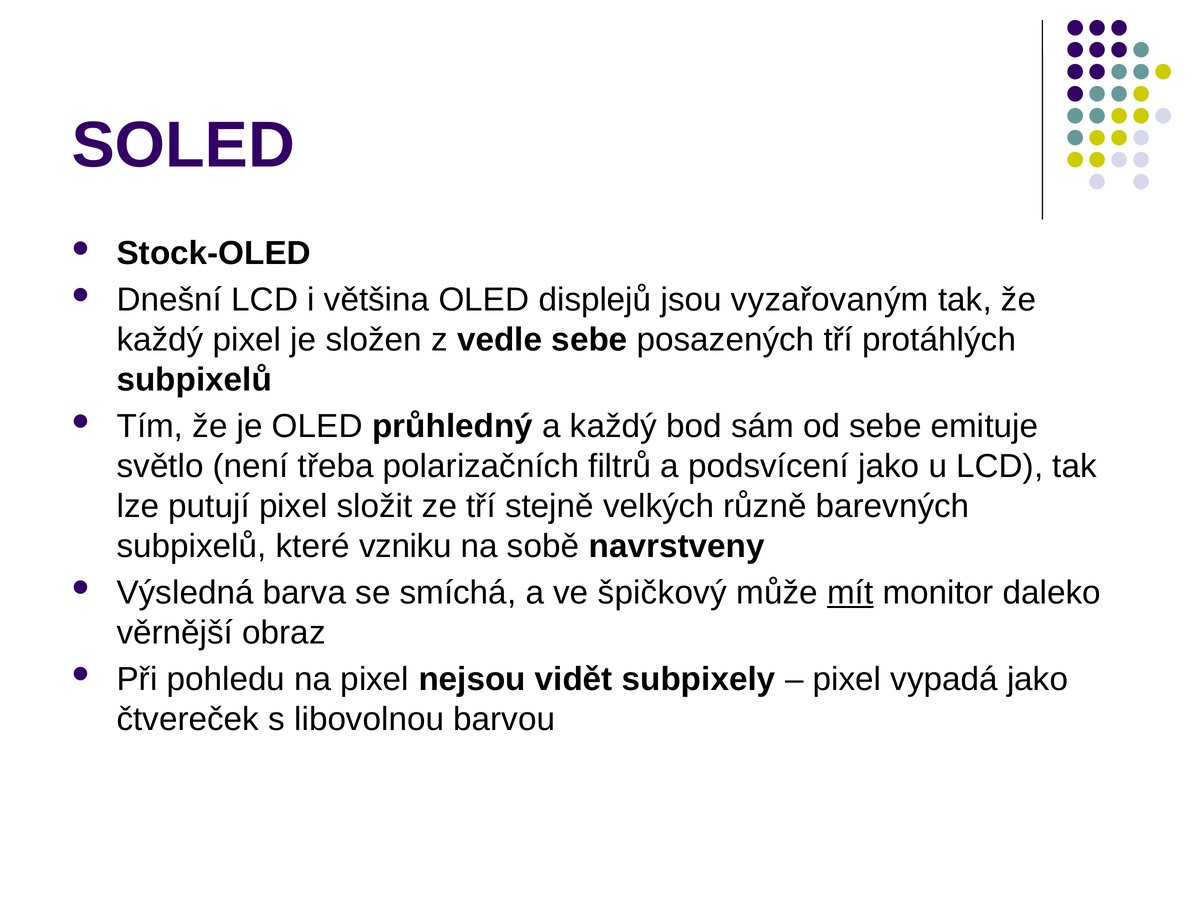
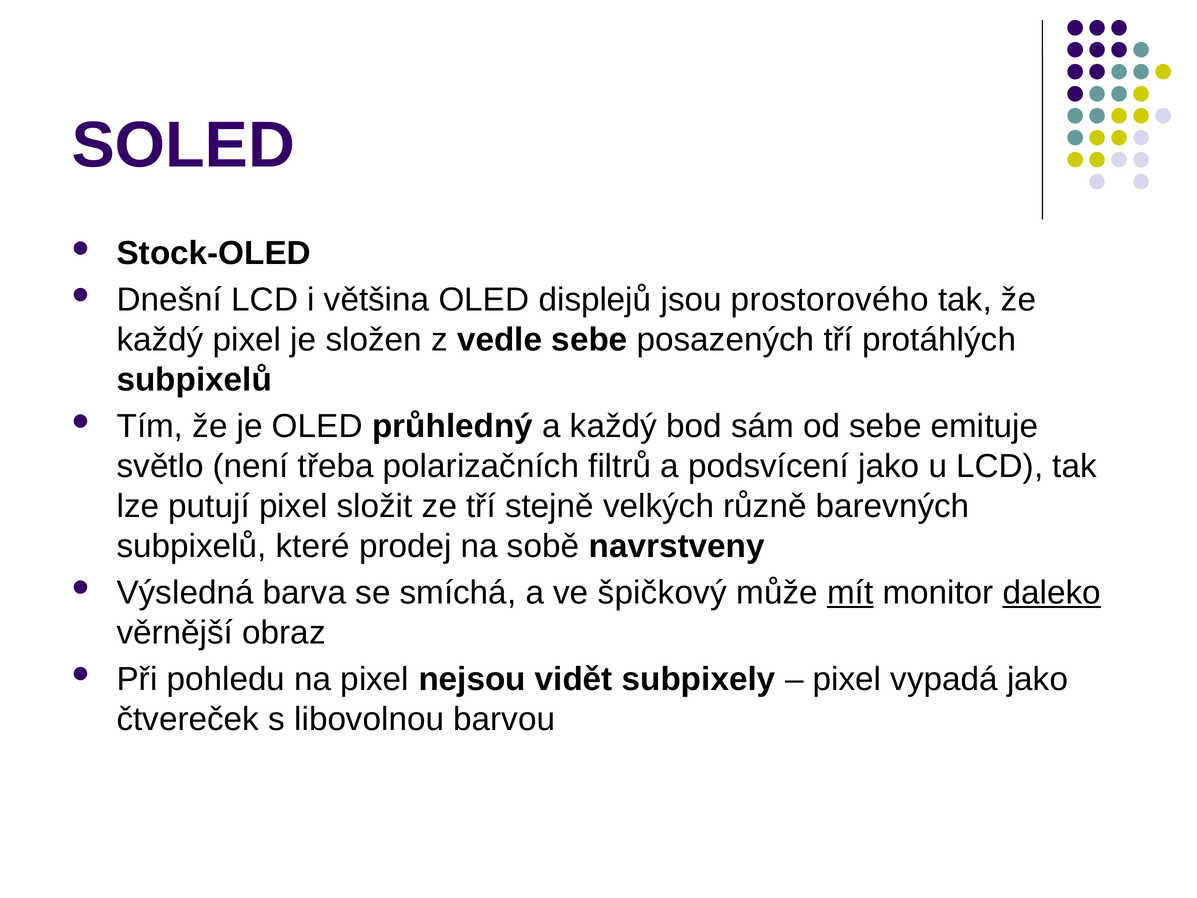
vyzařovaným: vyzařovaným -> prostorového (830, 300)
vzniku: vzniku -> prodej (405, 546)
daleko underline: none -> present (1052, 593)
